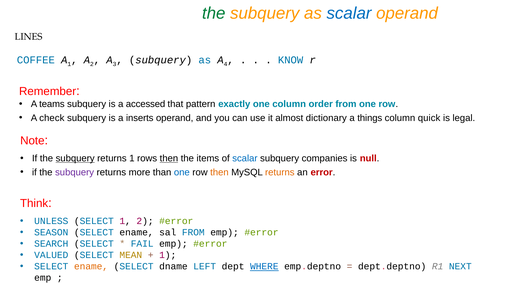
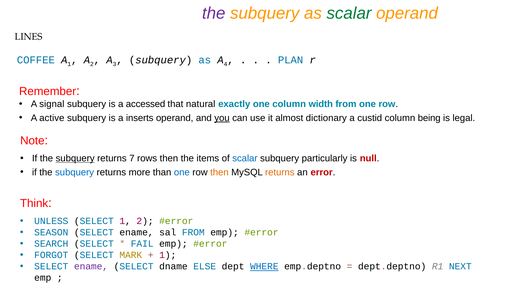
the colour: green -> purple (214, 13)
scalar colour: blue -> green (349, 13)
KNOW: KNOW -> PLAN (291, 60)
teams: teams -> signal (52, 104)
pattern: pattern -> natural (201, 104)
order: order -> width (321, 104)
check: check -> active (52, 118)
you underline: none -> present (222, 118)
things: things -> custid (370, 118)
quick: quick -> being (429, 118)
returns 1: 1 -> 7 (132, 158)
then underline: present -> none (169, 158)
companies: companies -> particularly (325, 158)
subquery colour: purple -> blue (75, 172)
VALUED: VALUED -> FORGOT (51, 255)
MEAN: MEAN -> MARK (131, 255)
ename colour: orange -> purple (91, 267)
LEFT: LEFT -> ELSE (205, 267)
